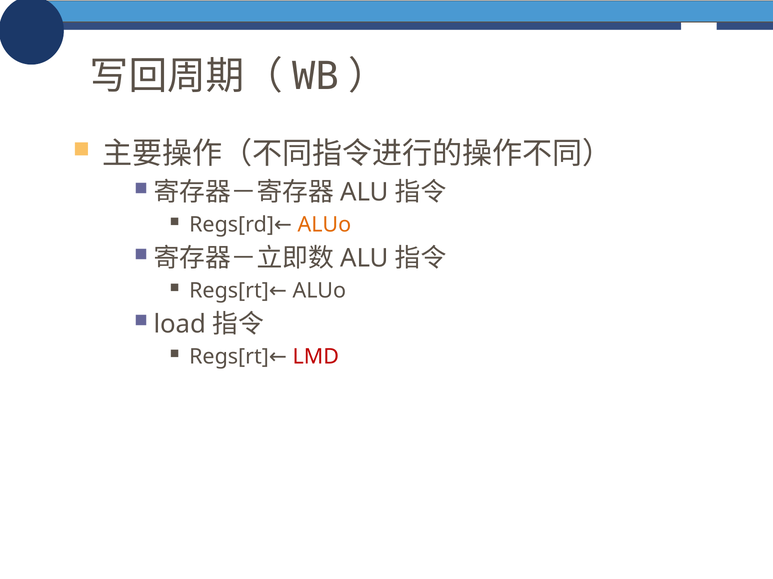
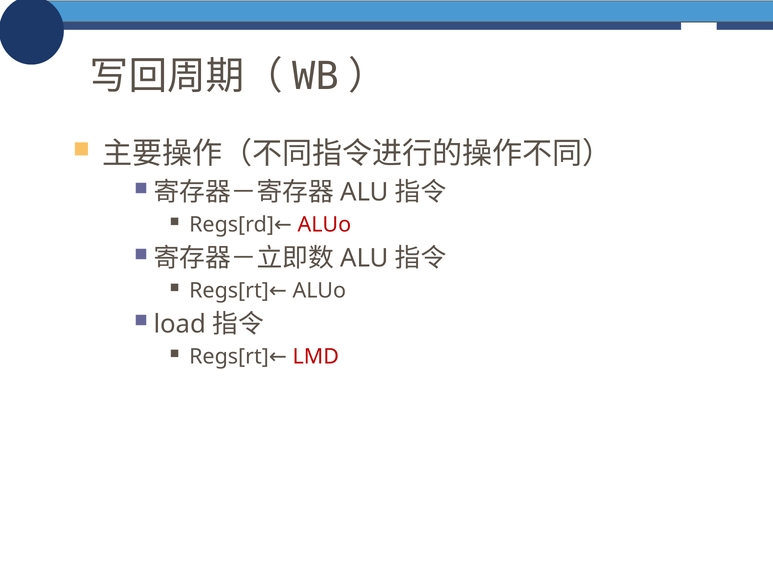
ALUo colour: orange -> red (324, 225)
